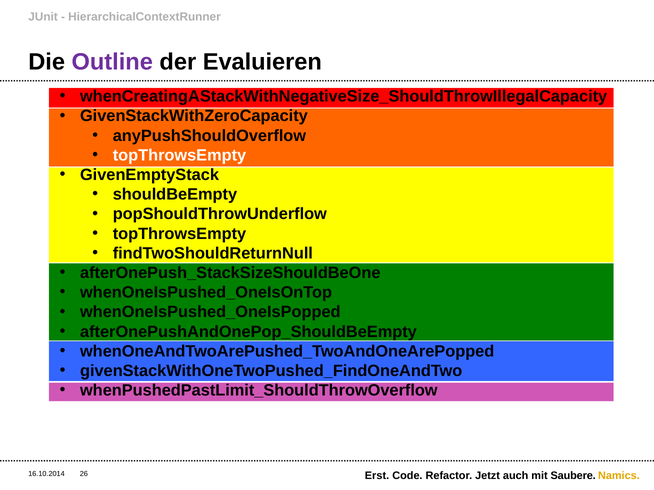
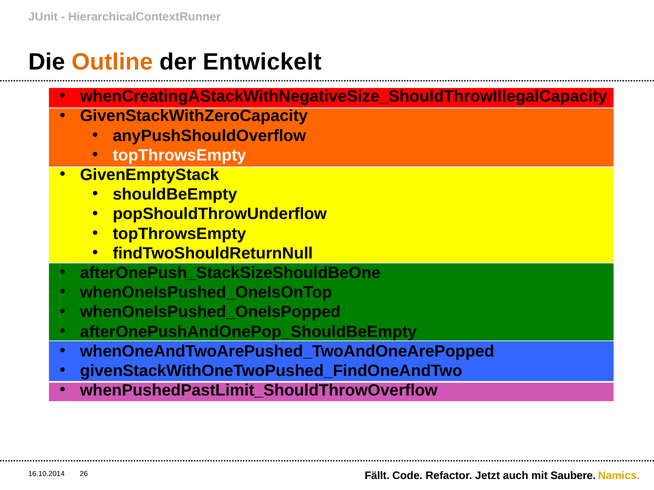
Outline colour: purple -> orange (112, 62)
Evaluieren: Evaluieren -> Entwickelt (262, 62)
Erst: Erst -> Fällt (377, 476)
